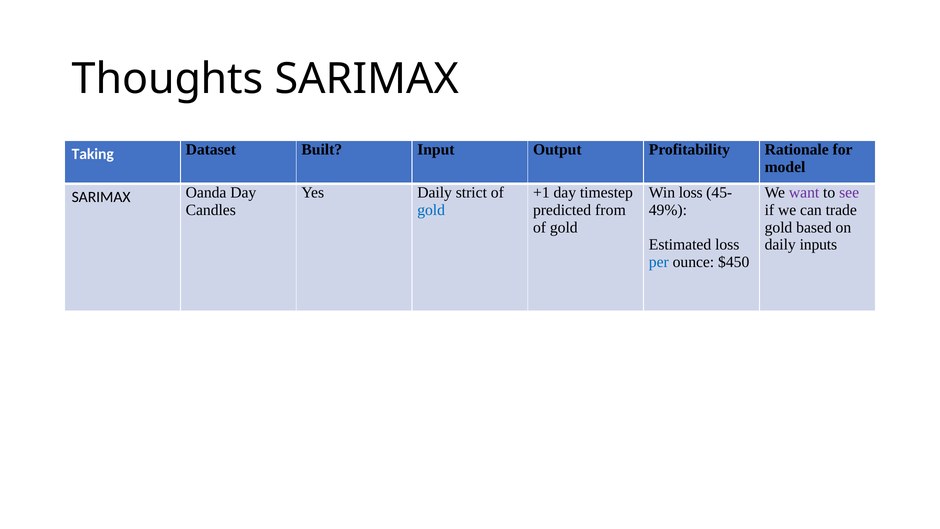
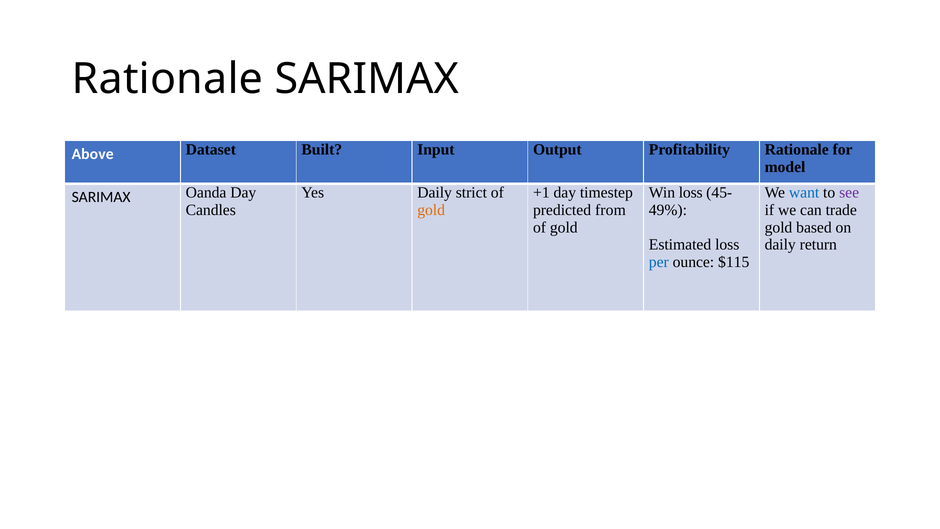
Thoughts: Thoughts -> Rationale (167, 79)
Taking: Taking -> Above (93, 154)
want colour: purple -> blue (804, 192)
gold colour: blue -> orange (431, 210)
inputs: inputs -> return (818, 245)
$450: $450 -> $115 (734, 262)
